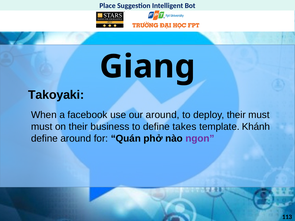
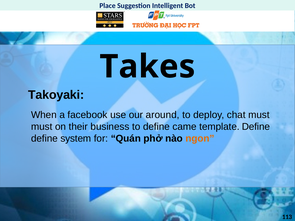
Giang: Giang -> Takes (147, 67)
deploy their: their -> chat (236, 115)
takes: takes -> came (185, 127)
template Khánh: Khánh -> Define (256, 127)
define around: around -> system (76, 139)
ngon colour: purple -> orange (200, 139)
